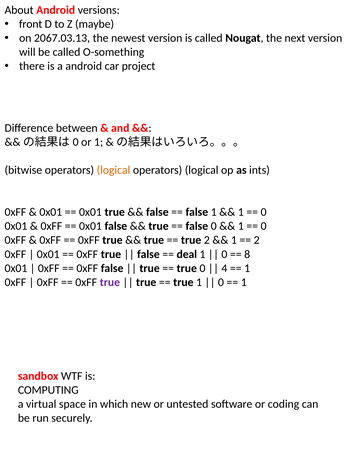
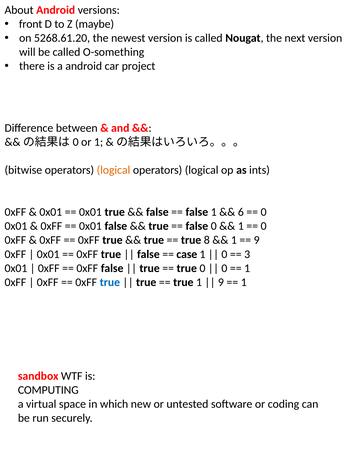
2067.03.13: 2067.03.13 -> 5268.61.20 (62, 38)
1: 1 -> 6 (241, 212)
true 2: 2 -> 8 (207, 240)
2: 2 -> 9 (257, 240)
deal: deal -> case (187, 254)
8: 8 -> 3 (247, 254)
4: 4 -> 0 (224, 268)
true colour: purple -> blue (110, 282)
0: 0 -> 9 (221, 282)
